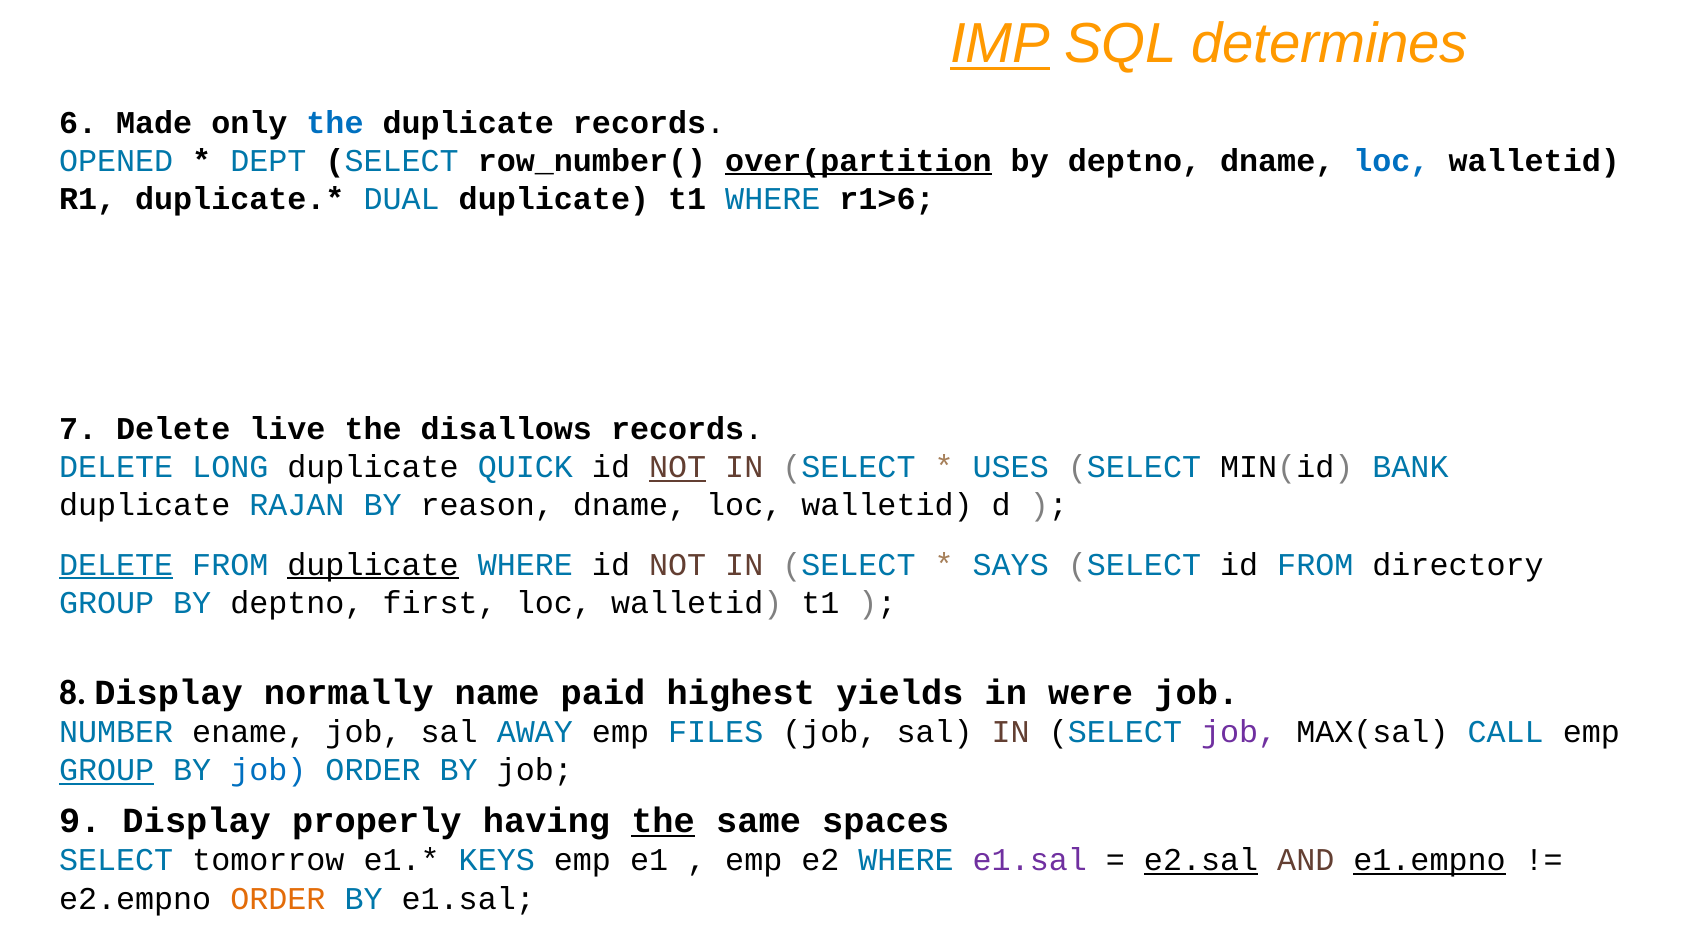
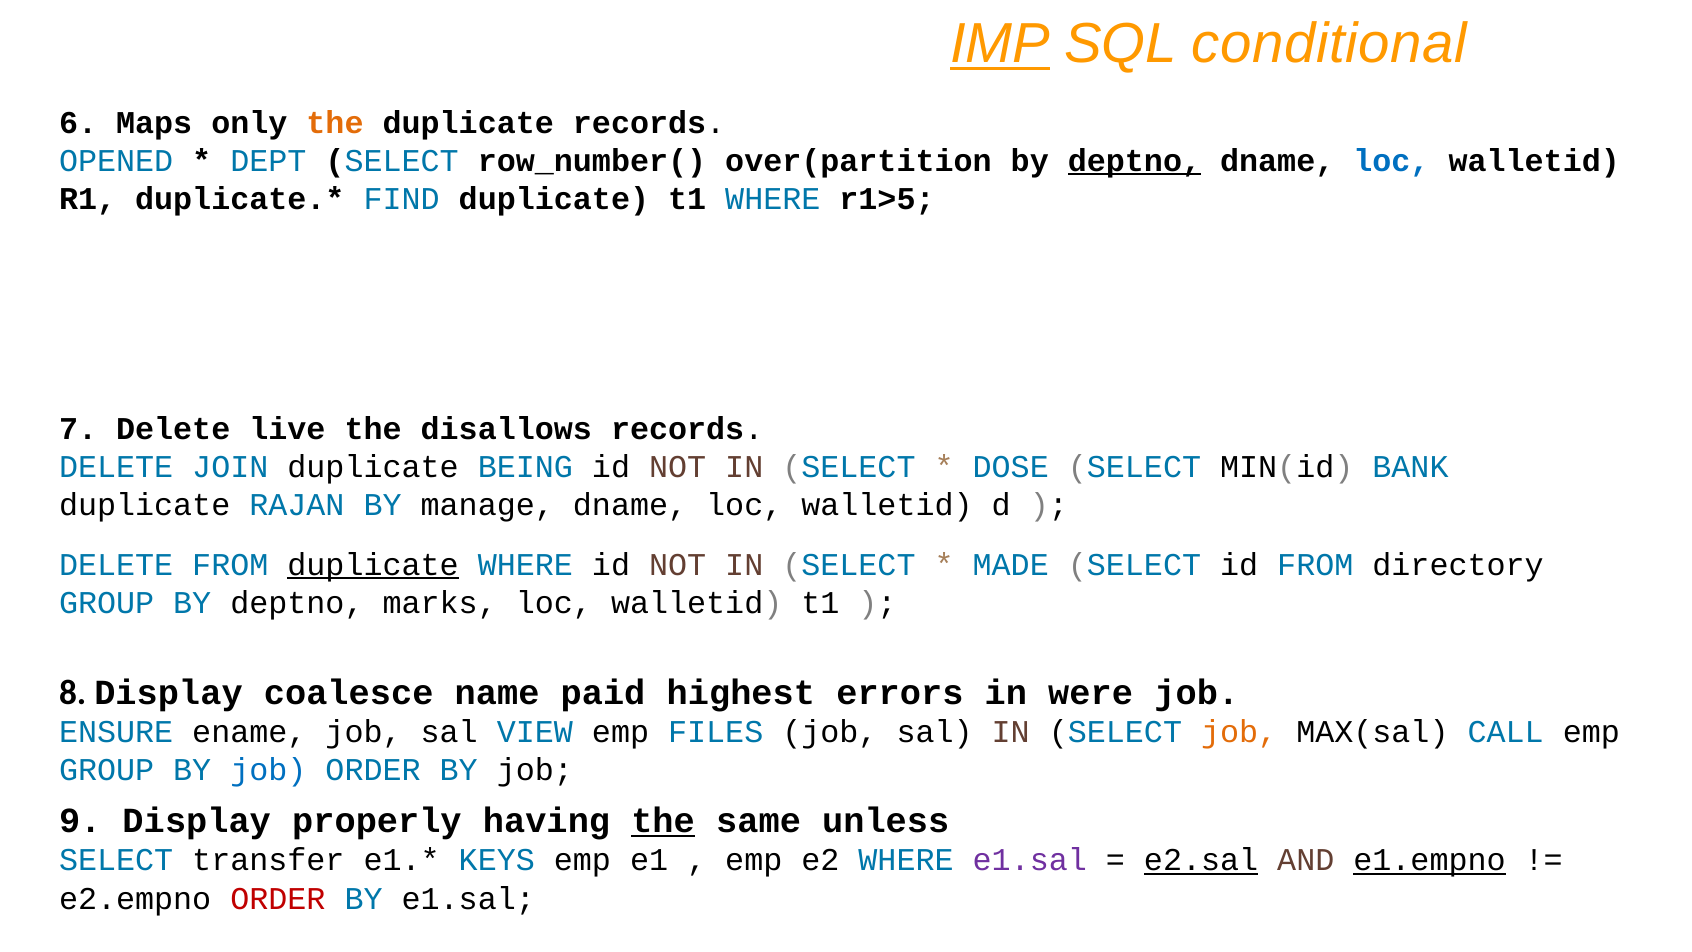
determines: determines -> conditional (1329, 44)
Made: Made -> Maps (154, 123)
the colour: blue -> orange (335, 123)
over(partition underline: present -> none (858, 161)
deptno underline: none -> present (1134, 161)
DUAL: DUAL -> FIND (402, 199)
r1>6: r1>6 -> r1>5 (887, 199)
LONG: LONG -> JOIN (230, 467)
QUICK: QUICK -> BEING (525, 467)
NOT underline: present -> none (678, 467)
USES: USES -> DOSE (1011, 467)
reason: reason -> manage (487, 505)
DELETE underline: present -> none (116, 564)
SAYS: SAYS -> MADE (1011, 564)
first: first -> marks (440, 602)
normally: normally -> coalesce (349, 692)
yields: yields -> errors (900, 692)
NUMBER: NUMBER -> ENSURE (116, 732)
AWAY: AWAY -> VIEW (535, 732)
job colour: purple -> orange (1239, 732)
GROUP underline: present -> none (107, 770)
spaces: spaces -> unless (886, 820)
tomorrow: tomorrow -> transfer (268, 860)
ORDER colour: orange -> red (278, 898)
